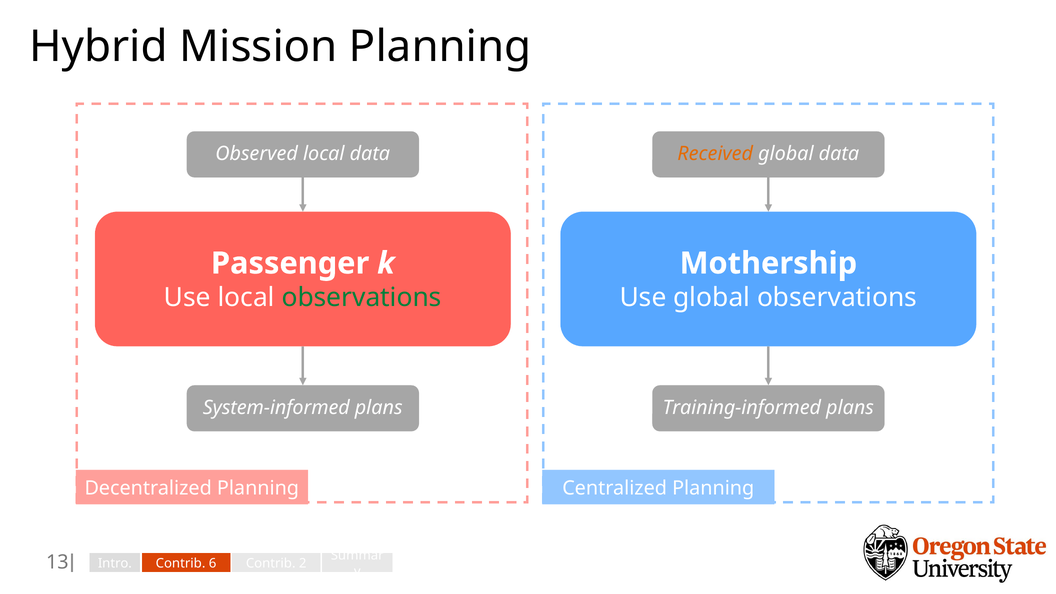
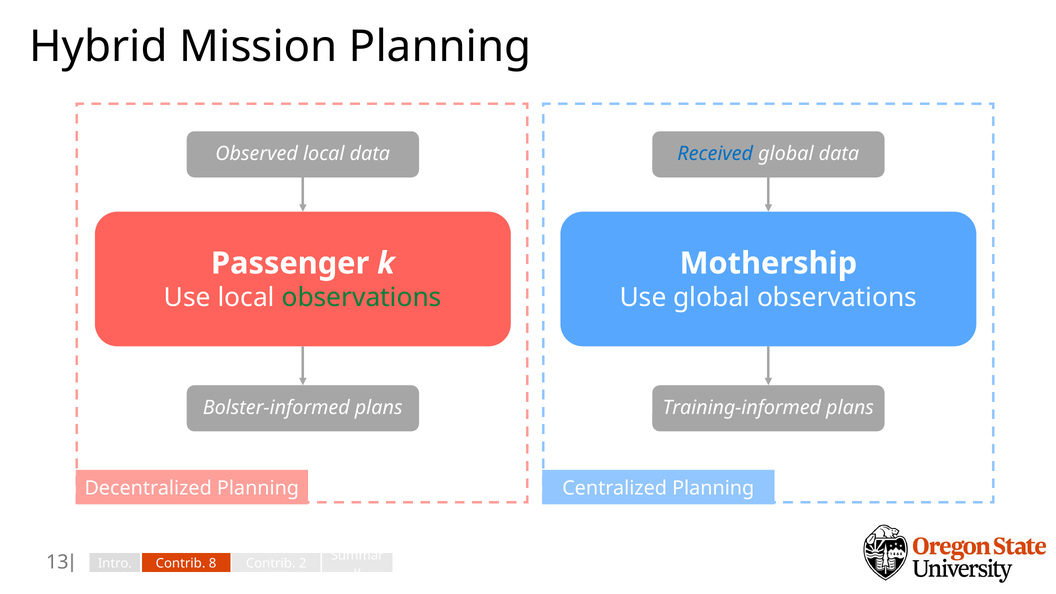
Received colour: orange -> blue (715, 154)
System-informed: System-informed -> Bolster-informed (276, 408)
6: 6 -> 8 (213, 563)
